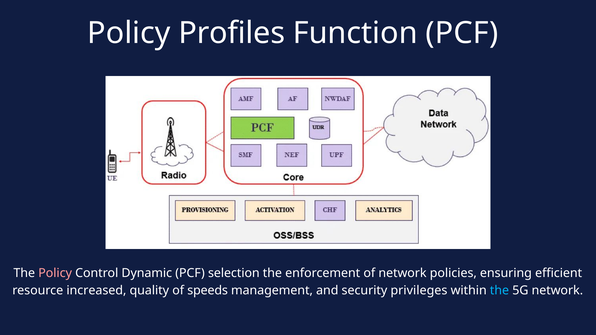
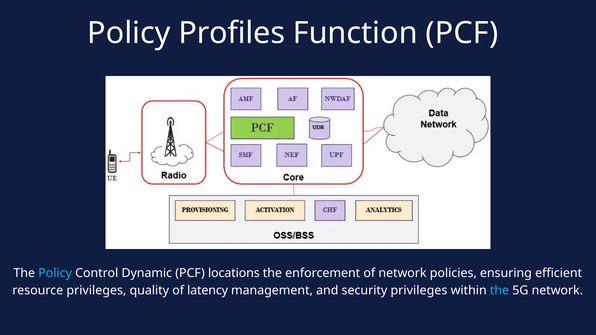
Policy colour: pink -> light blue (55, 273)
selection: selection -> locations (234, 273)
resource increased: increased -> privileges (96, 291)
speeds: speeds -> latency (208, 291)
